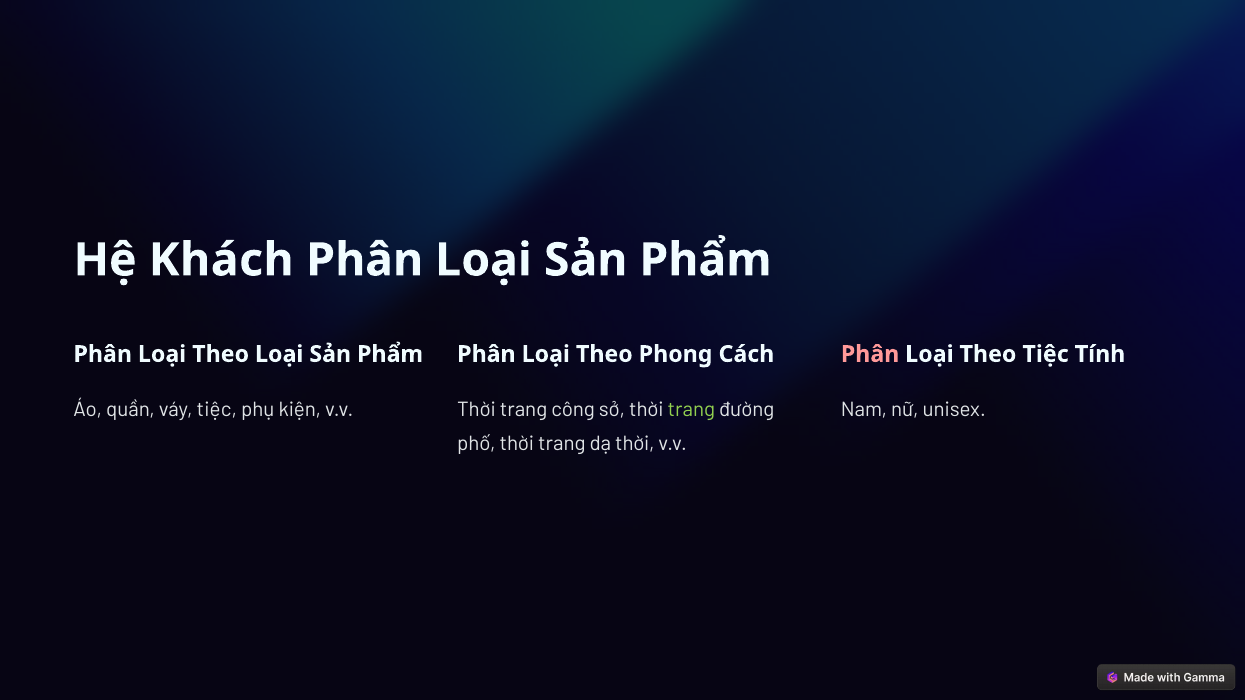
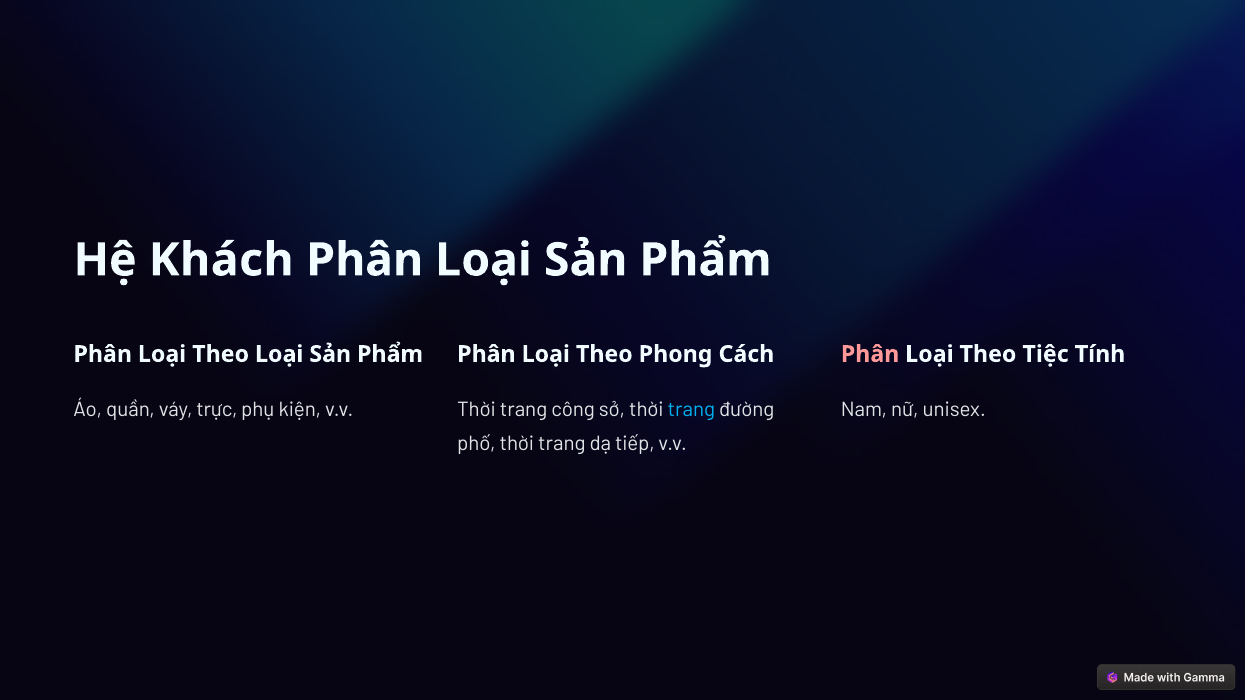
váy tiệc: tiệc -> trực (217, 410)
trang colour: light green -> light blue (691, 410)
dạ thời: thời -> tiếp (635, 444)
